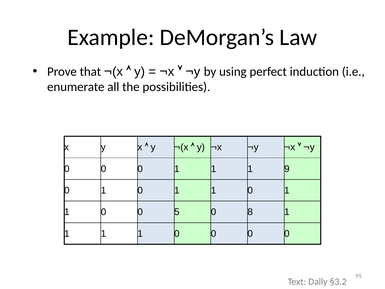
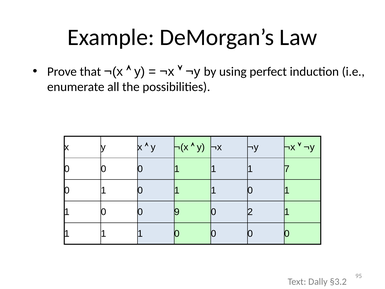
9: 9 -> 7 (287, 169)
5: 5 -> 9 (177, 212)
8: 8 -> 2 (250, 212)
